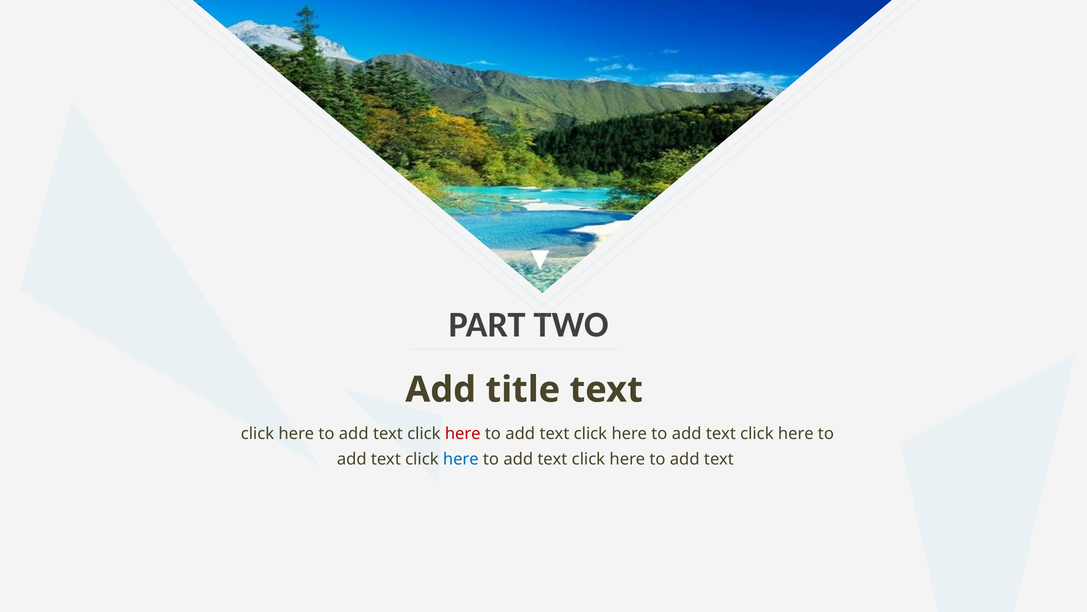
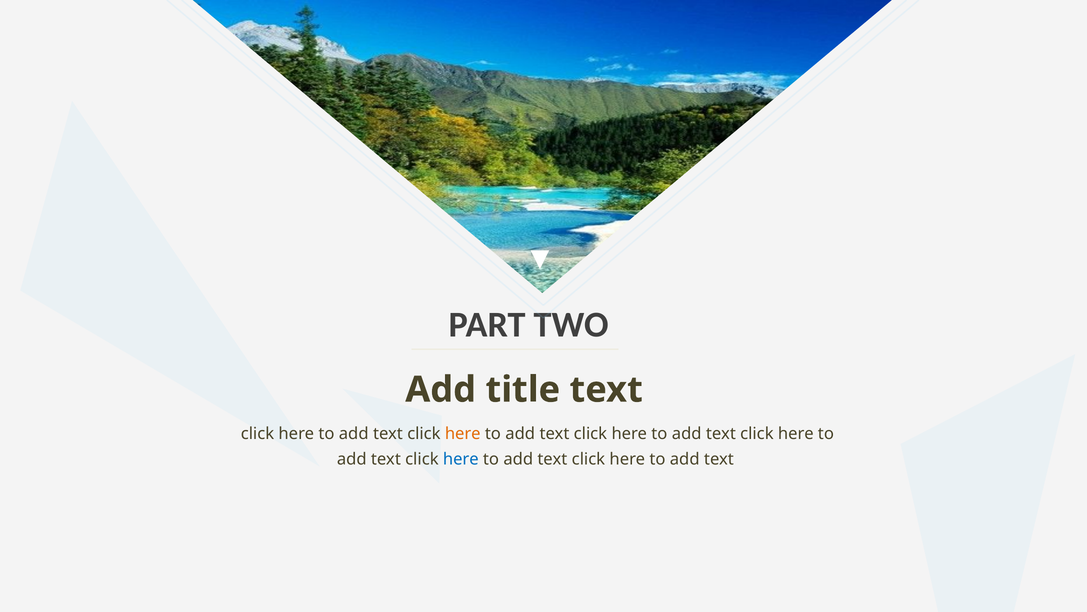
here colour: red -> orange (463, 433)
